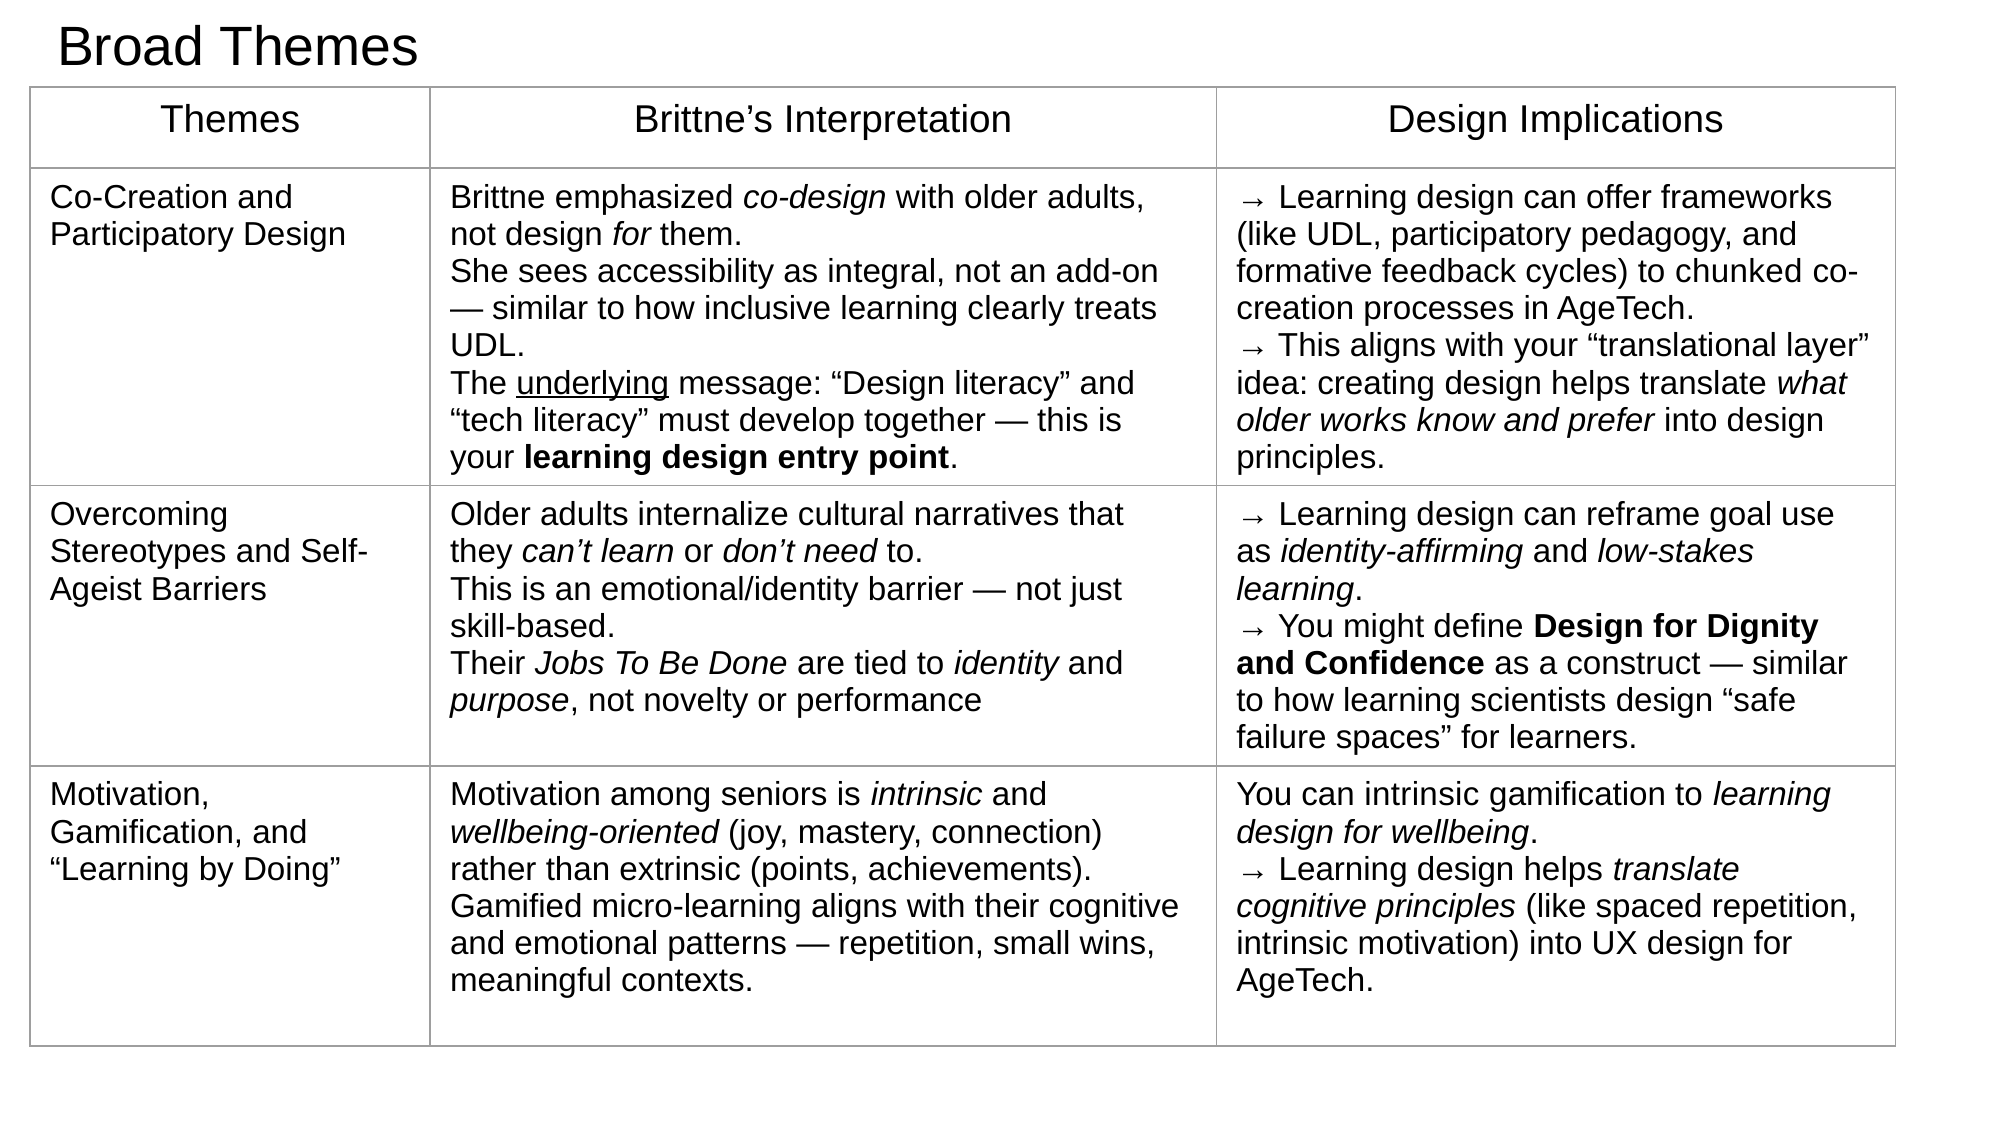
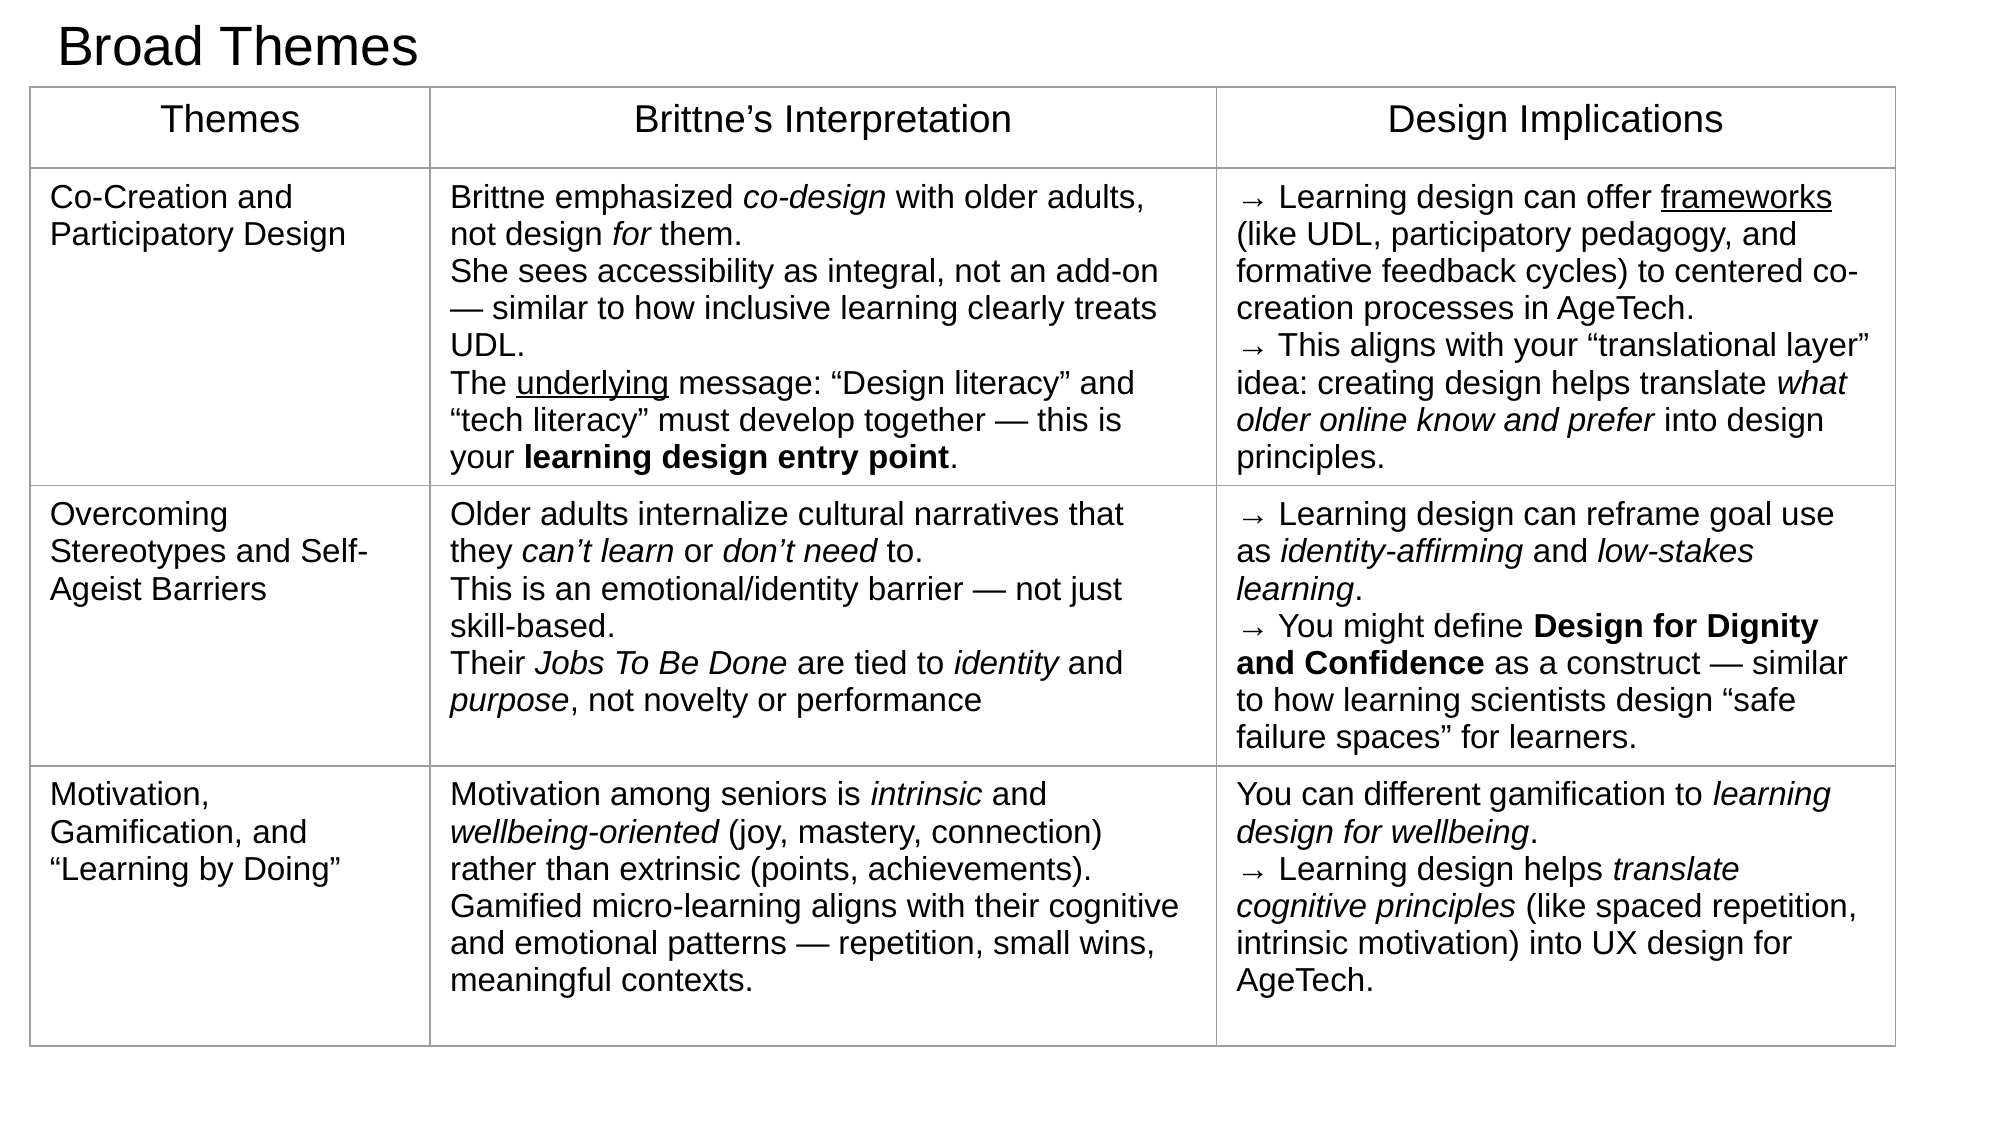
frameworks underline: none -> present (1747, 197)
chunked: chunked -> centered (1739, 271)
works: works -> online (1363, 420)
can intrinsic: intrinsic -> different (1422, 795)
